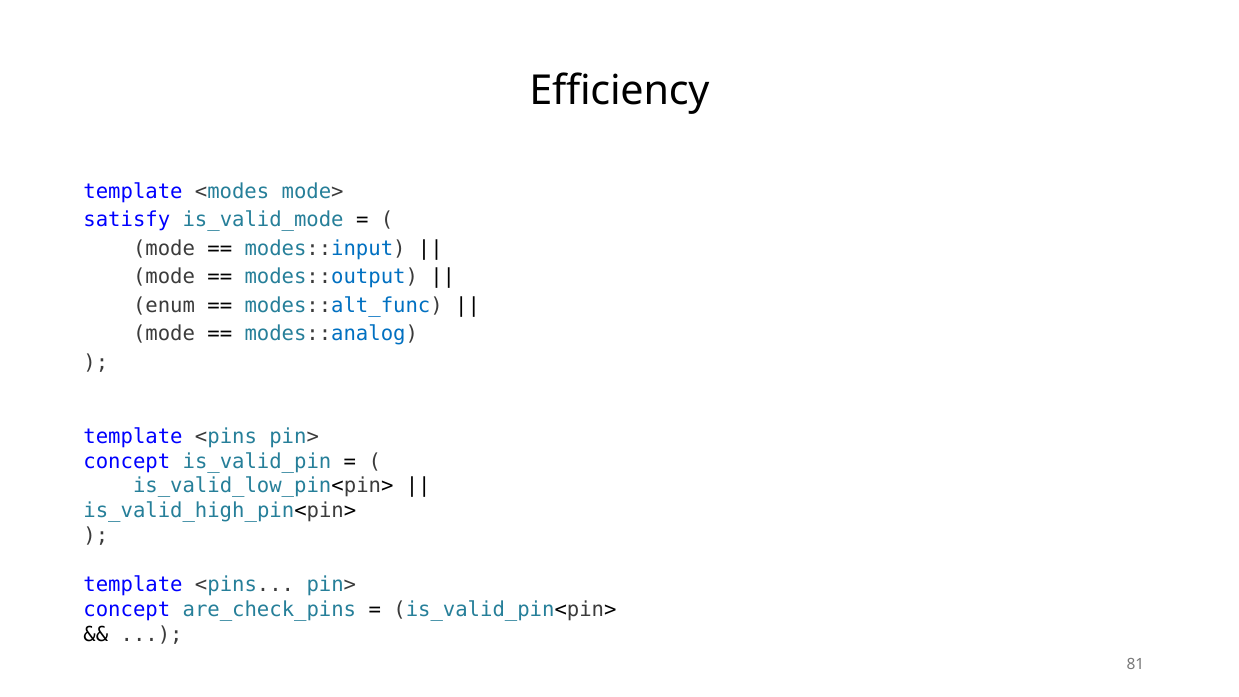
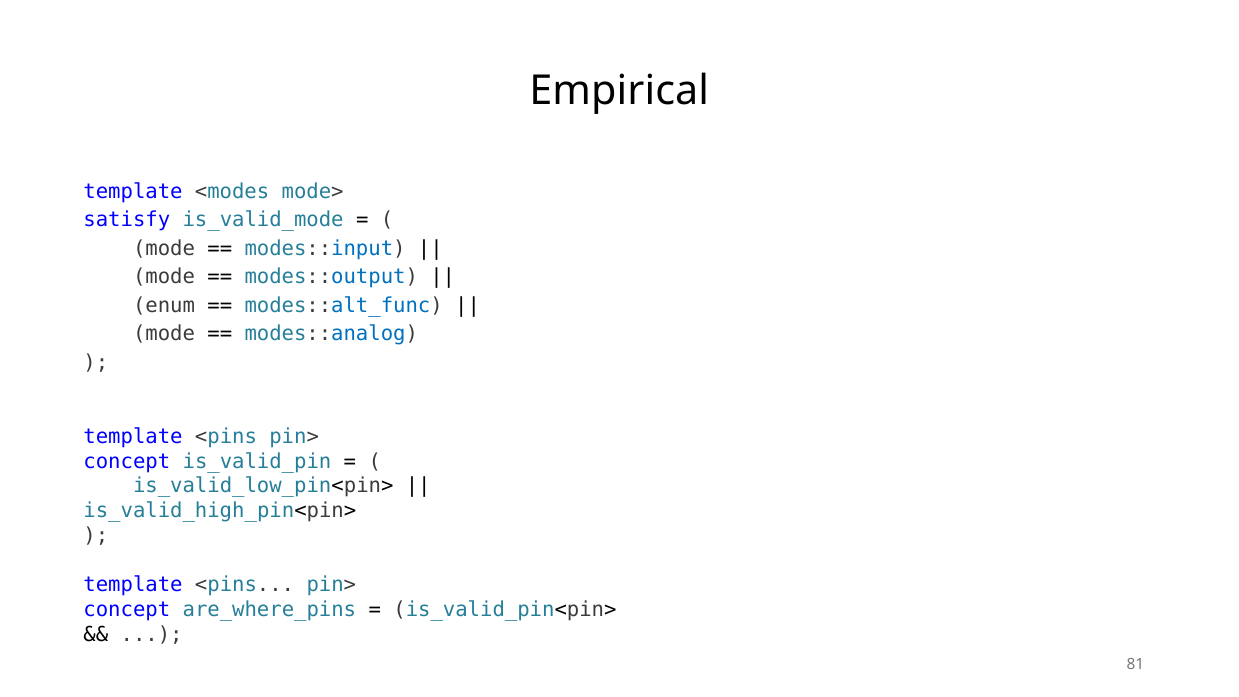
Efficiency: Efficiency -> Empirical (619, 91)
are_check_pins: are_check_pins -> are_where_pins (269, 610)
